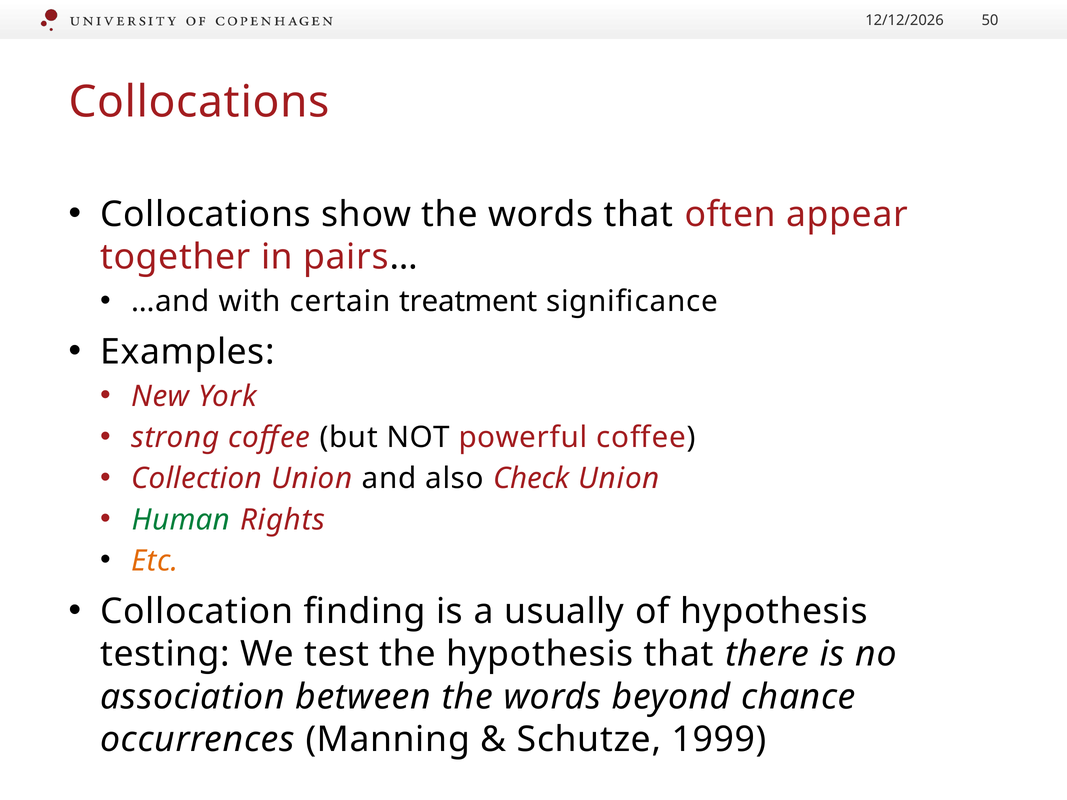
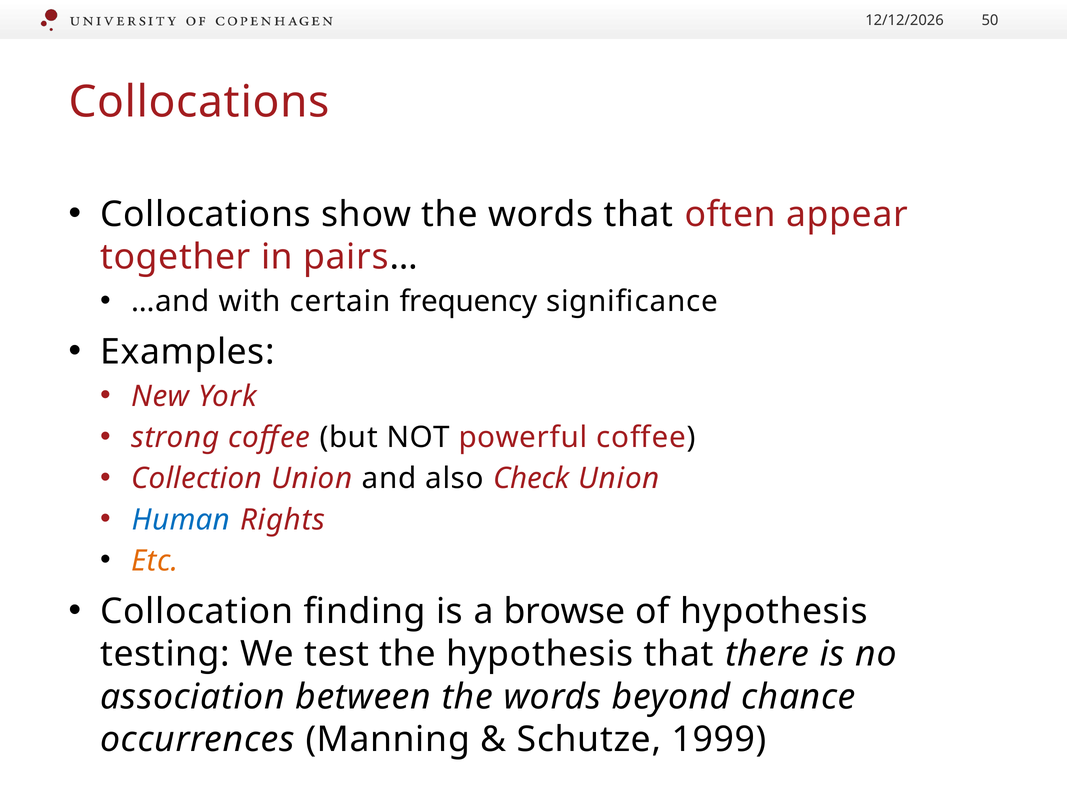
treatment: treatment -> frequency (468, 302)
Human colour: green -> blue (181, 520)
usually: usually -> browse (564, 612)
